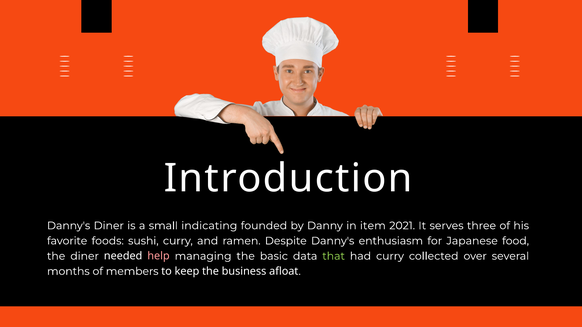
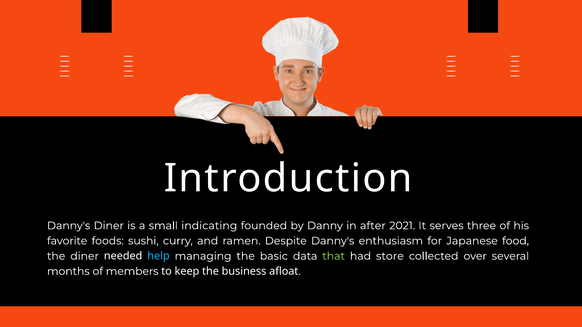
item: item -> after (373, 226)
help colour: pink -> light blue (158, 256)
had curry: curry -> store (390, 256)
